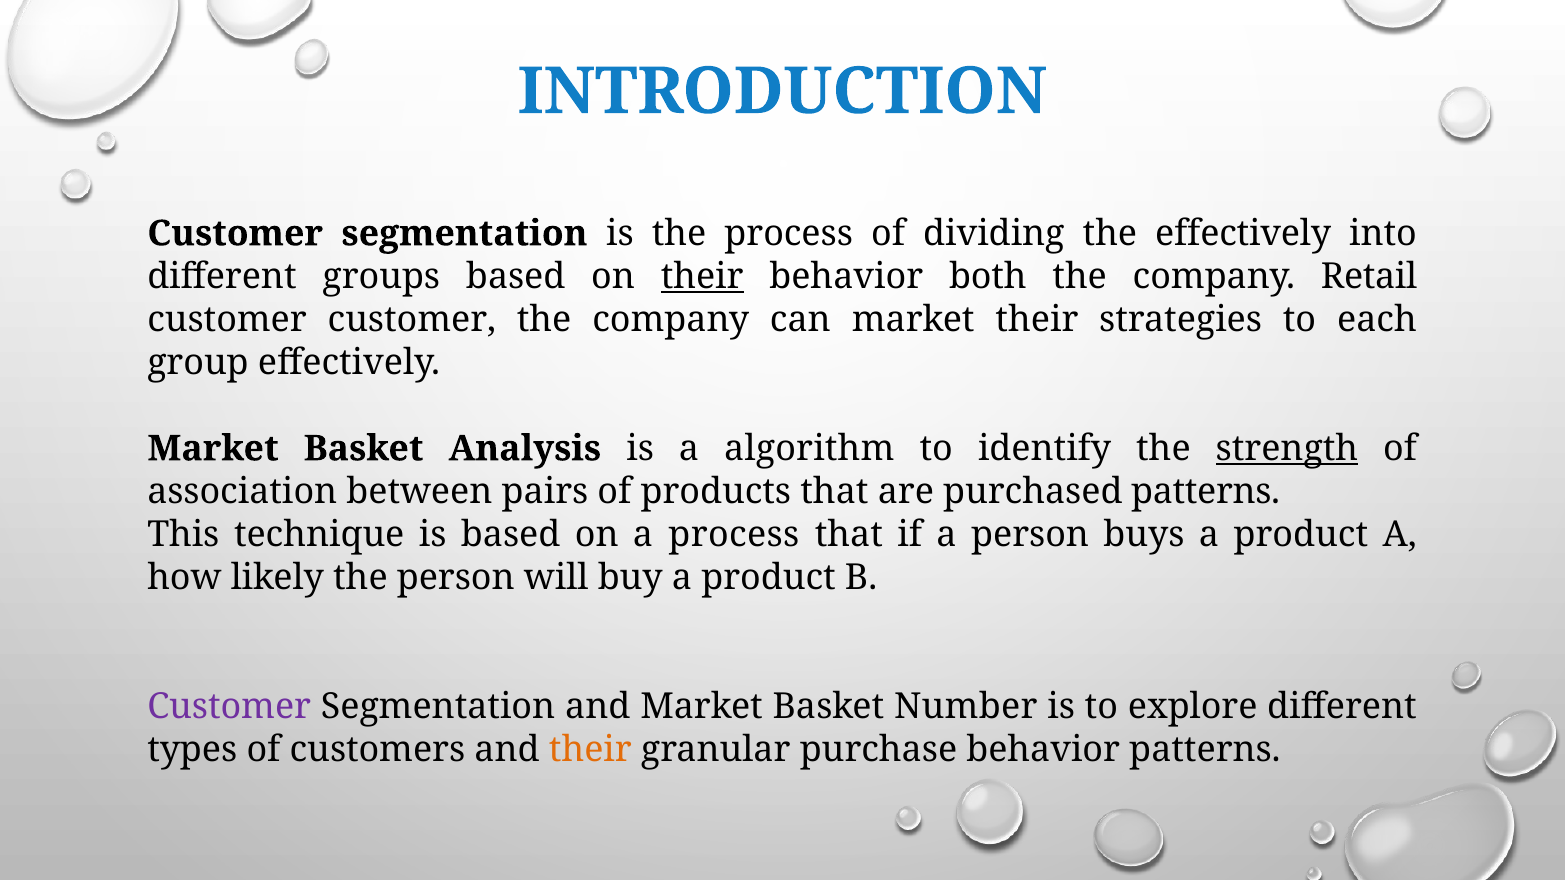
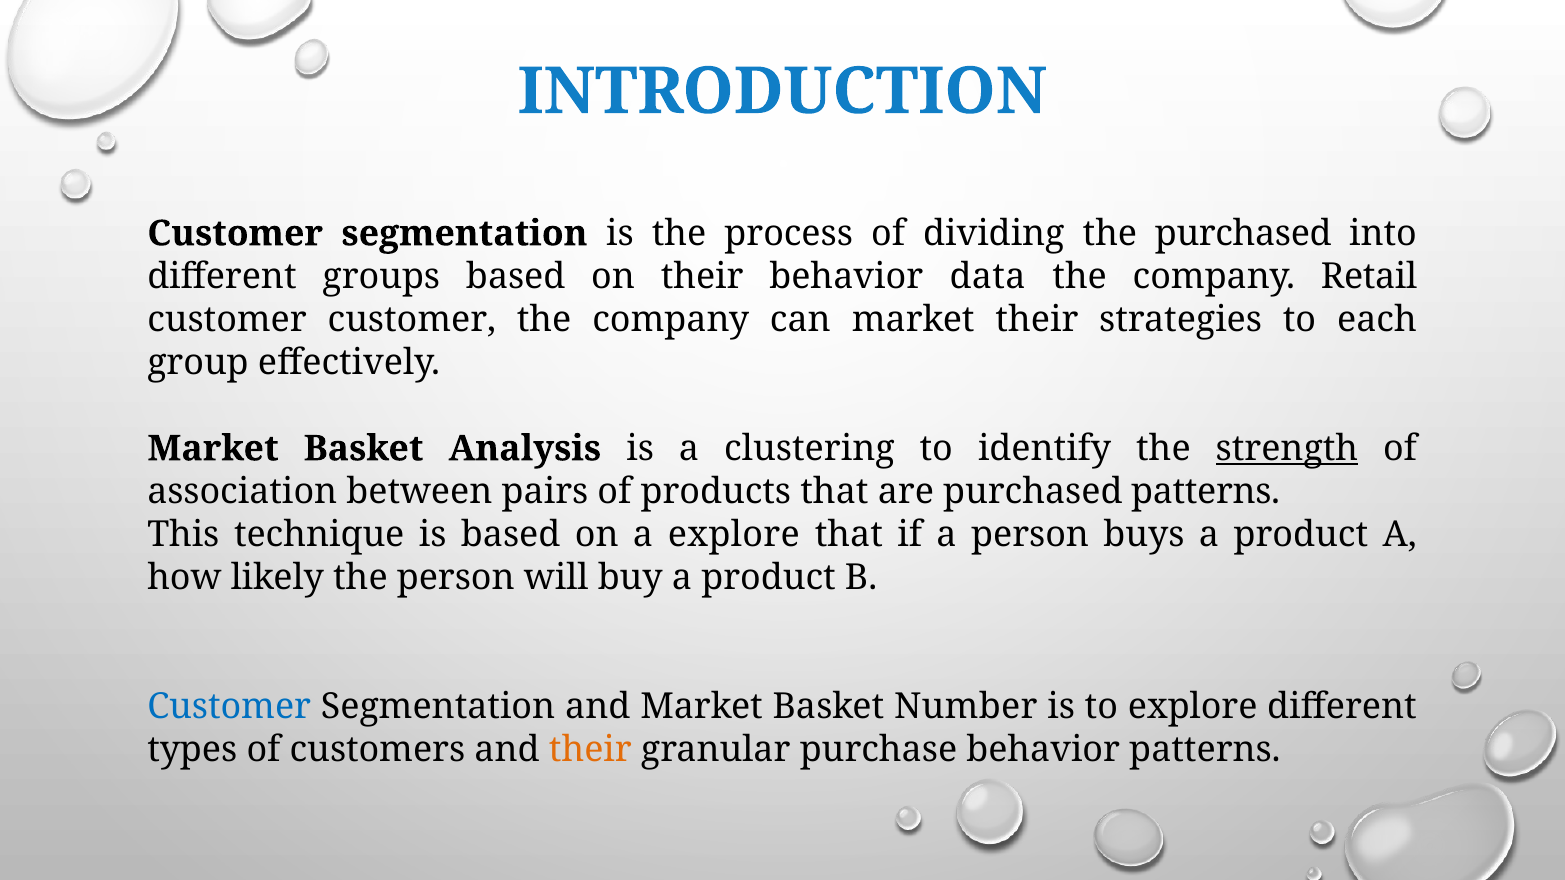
the effectively: effectively -> purchased (1243, 234)
their underline: present -> none (702, 277)
both: both -> data (988, 277)
algorithm: algorithm -> clustering (809, 449)
a process: process -> explore (734, 535)
Customer colour: purple -> blue (229, 707)
